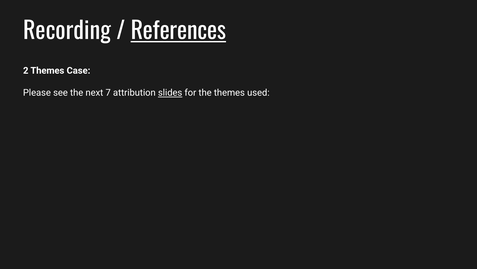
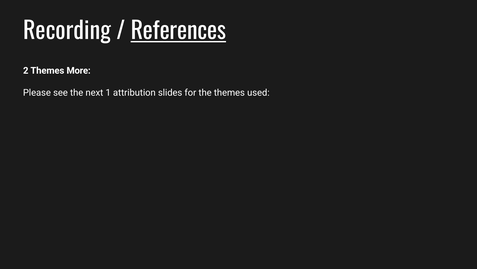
Case: Case -> More (79, 70)
7: 7 -> 1 (108, 93)
slides underline: present -> none (170, 93)
